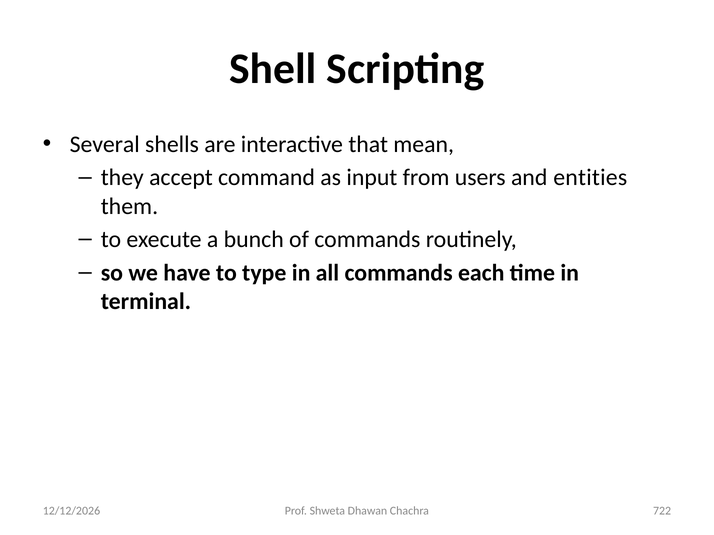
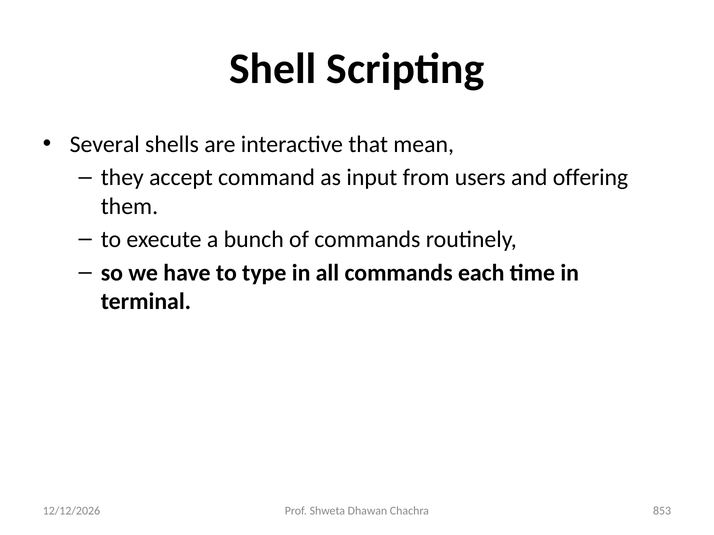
entities: entities -> offering (590, 178)
722: 722 -> 853 (662, 511)
